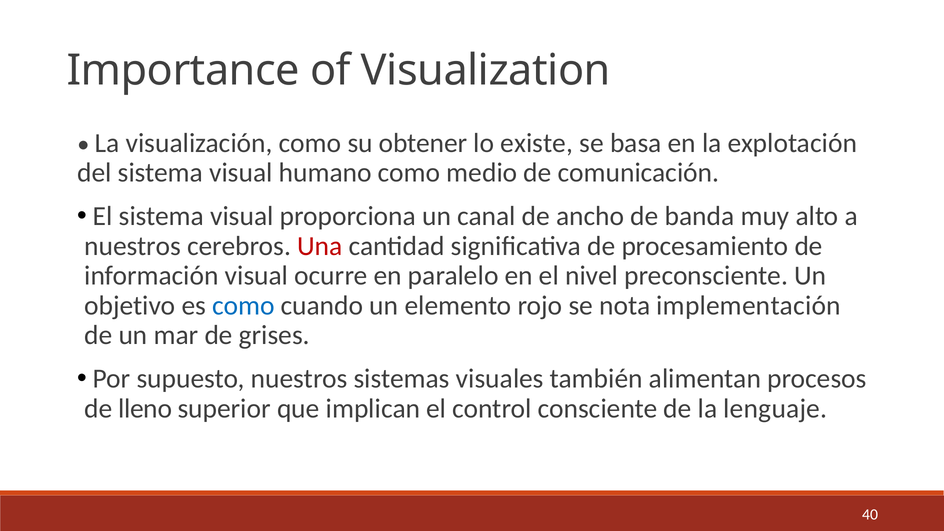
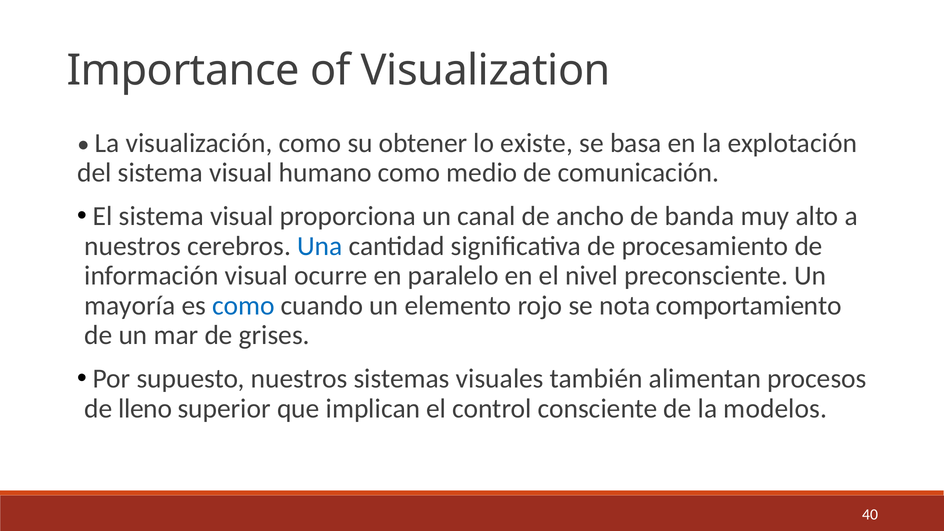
Una colour: red -> blue (320, 246)
objetivo: objetivo -> mayoría (130, 305)
implementación: implementación -> comportamiento (749, 305)
lenguaje: lenguaje -> modelos (775, 408)
